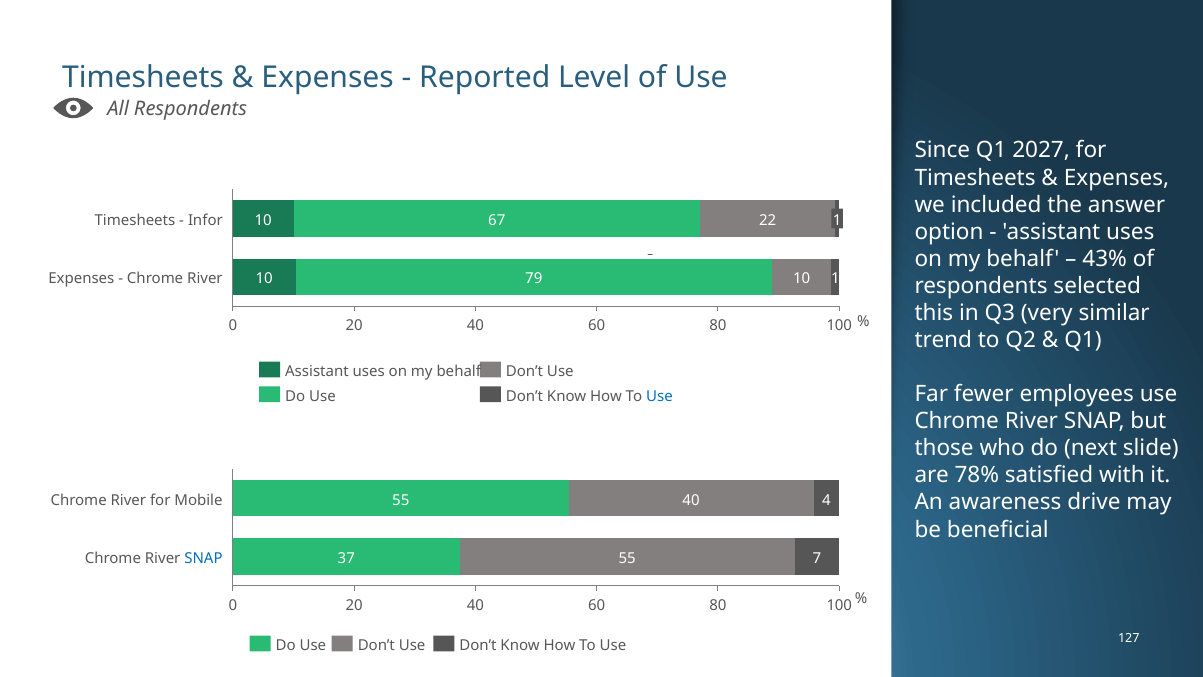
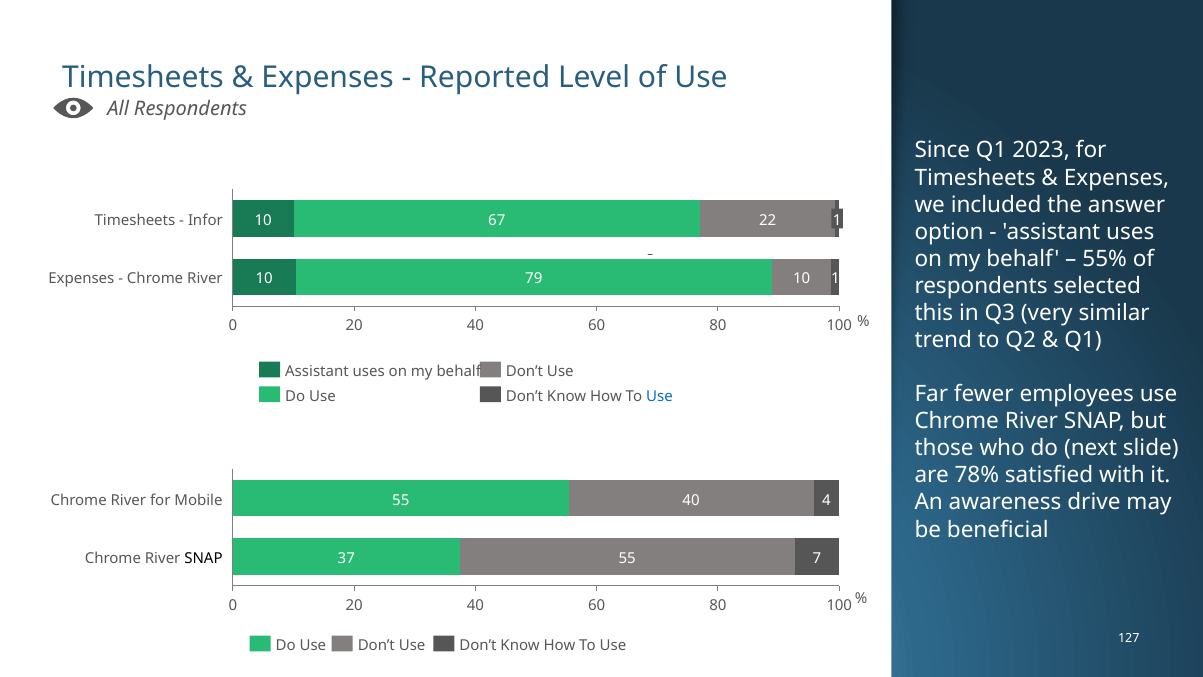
2027: 2027 -> 2023 (1041, 150)
43%: 43% -> 55% (1105, 259)
SNAP colour: blue -> black (204, 558)
